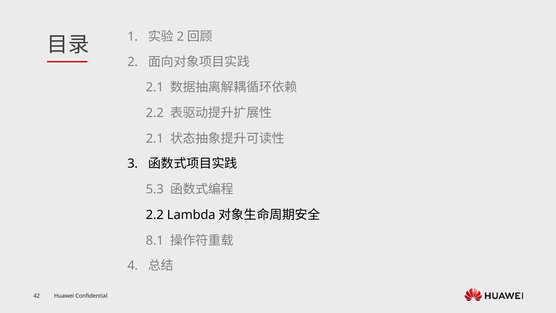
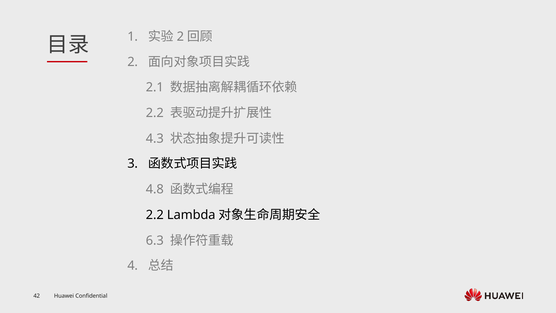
2.1: 2.1 -> 4.3 (155, 138)
5.3: 5.3 -> 4.8 (155, 189)
8.1: 8.1 -> 6.3 (155, 240)
